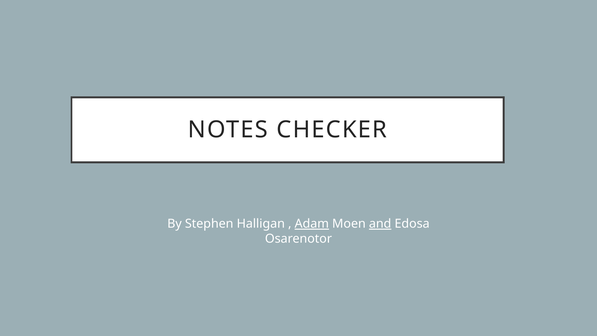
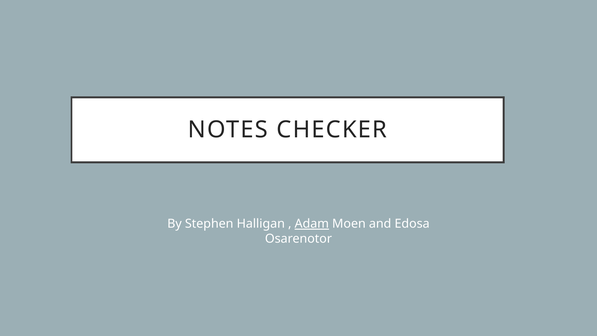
and underline: present -> none (380, 224)
